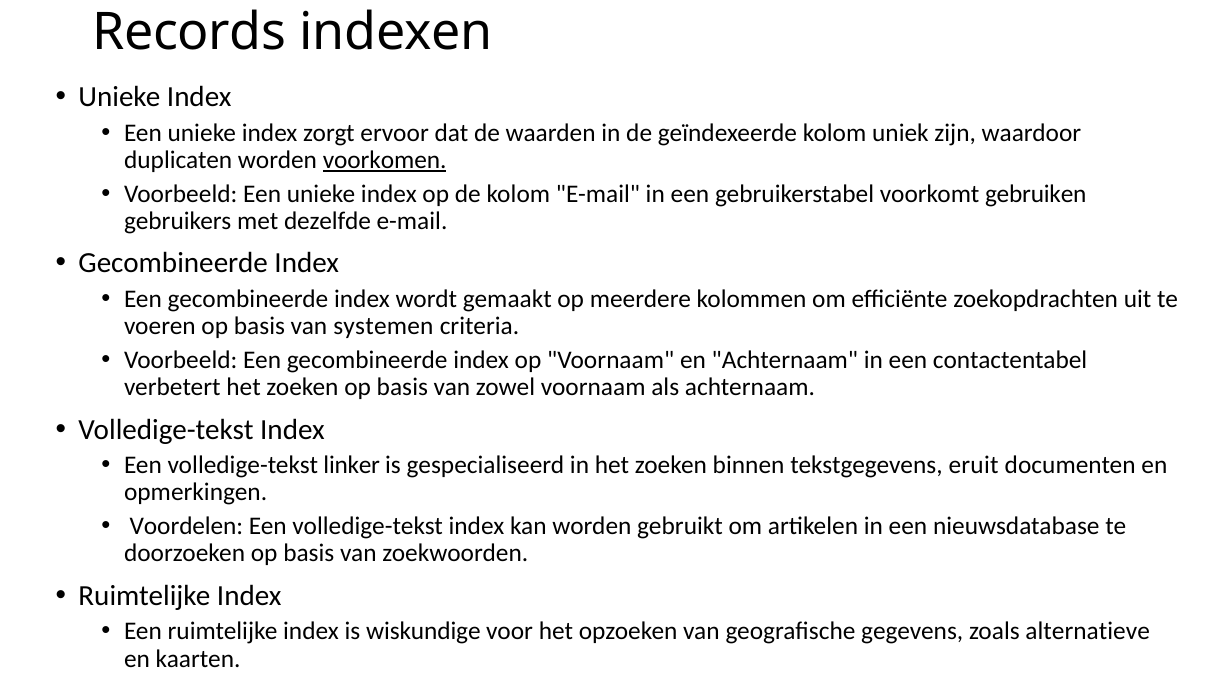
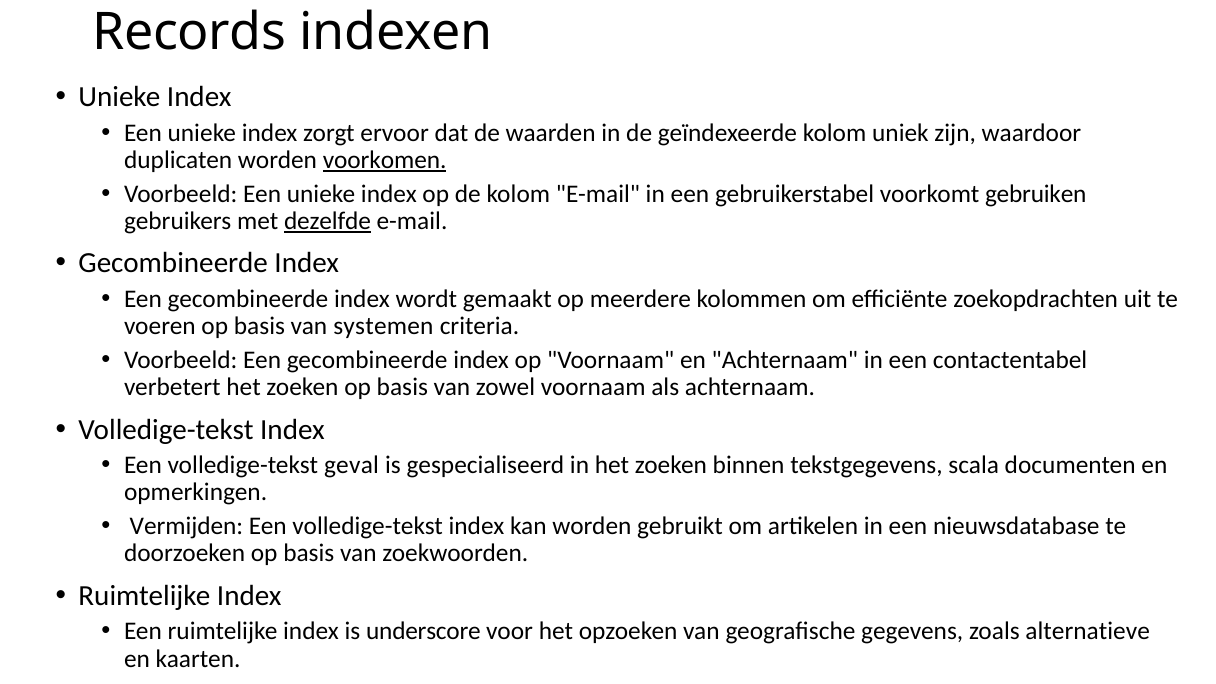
dezelfde underline: none -> present (327, 221)
linker: linker -> geval (352, 465)
eruit: eruit -> scala (974, 465)
Voordelen: Voordelen -> Vermijden (186, 526)
wiskundige: wiskundige -> underscore (423, 631)
